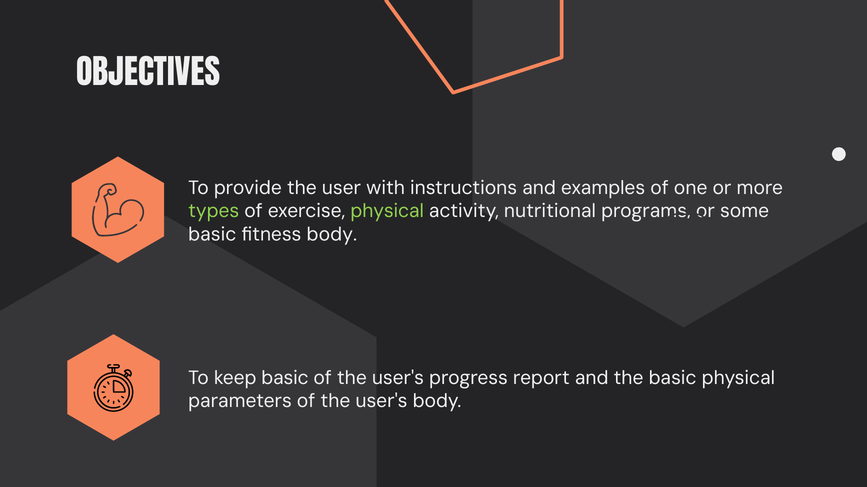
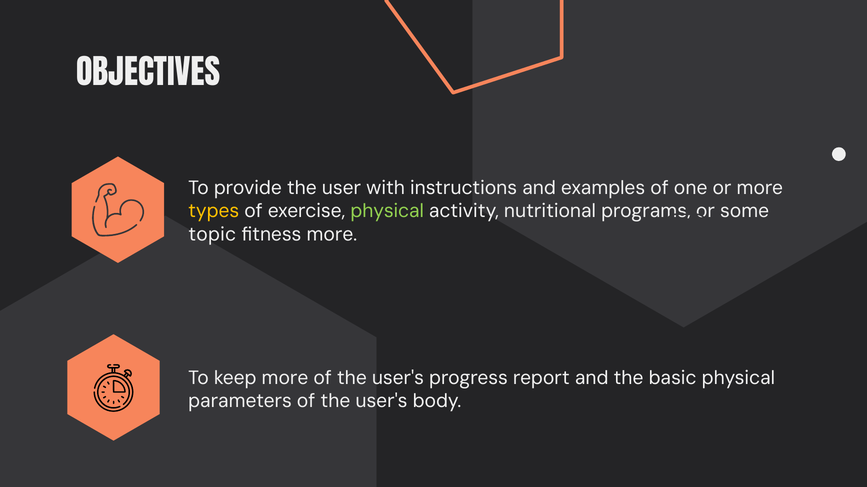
types colour: light green -> yellow (214, 211)
basic: basic -> topic (212, 234)
fitness body: body -> more (332, 234)
keep basic: basic -> more (285, 378)
